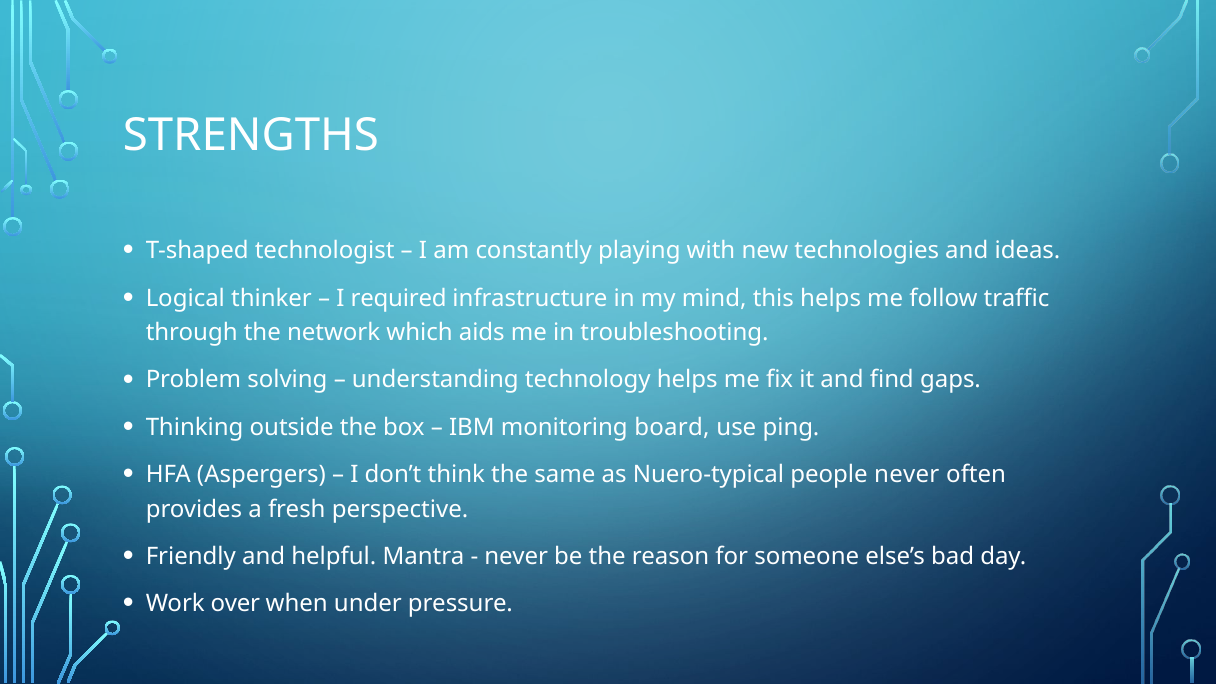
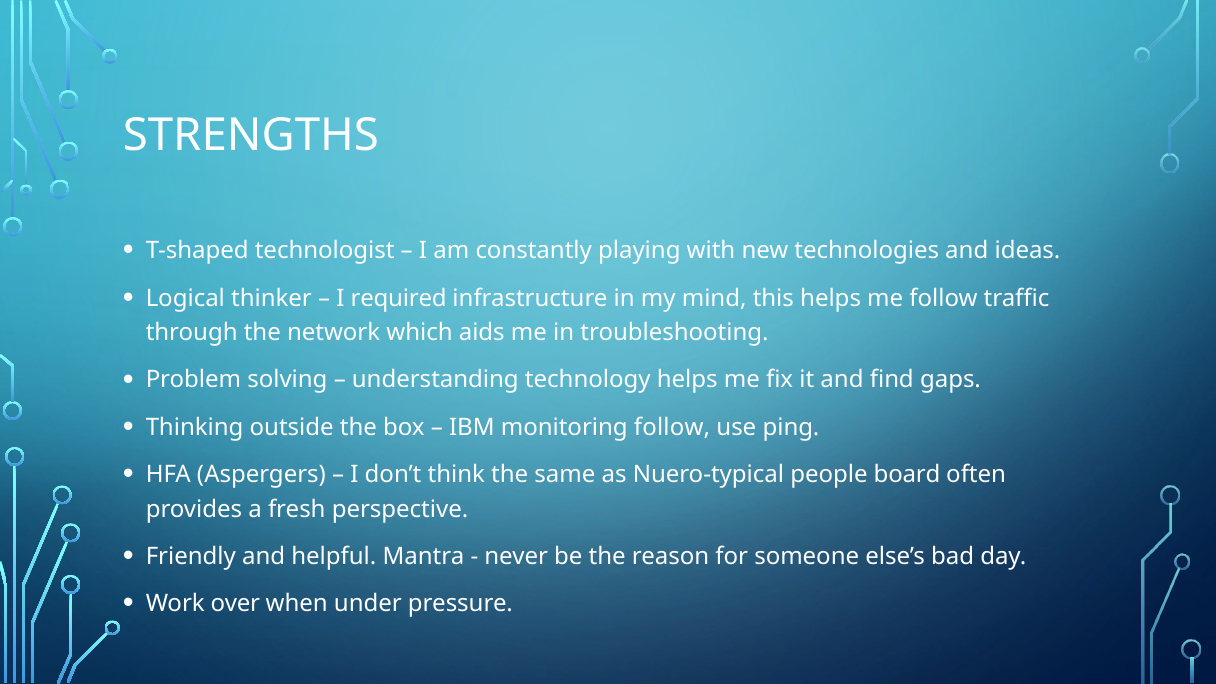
monitoring board: board -> follow (672, 427)
people never: never -> board (907, 475)
